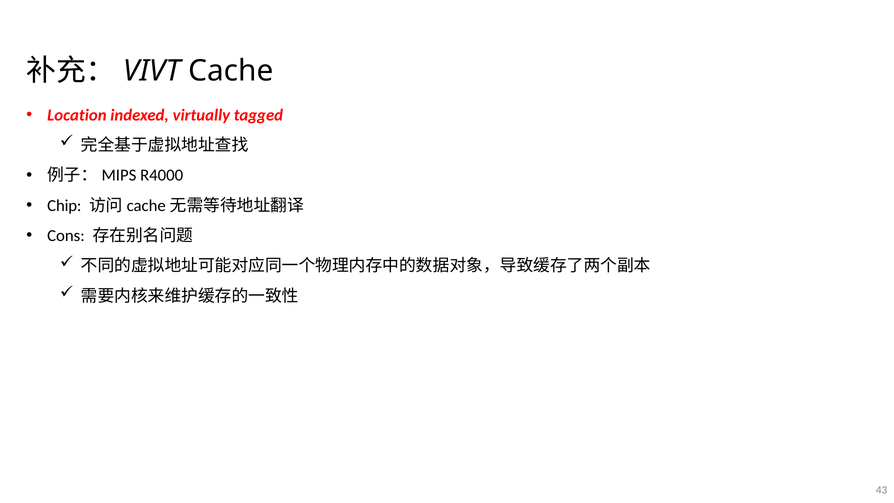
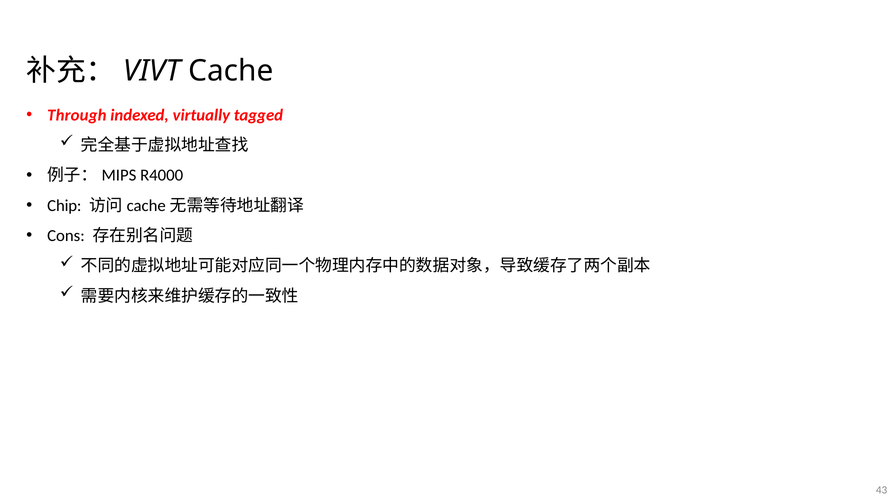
Location: Location -> Through (77, 115)
